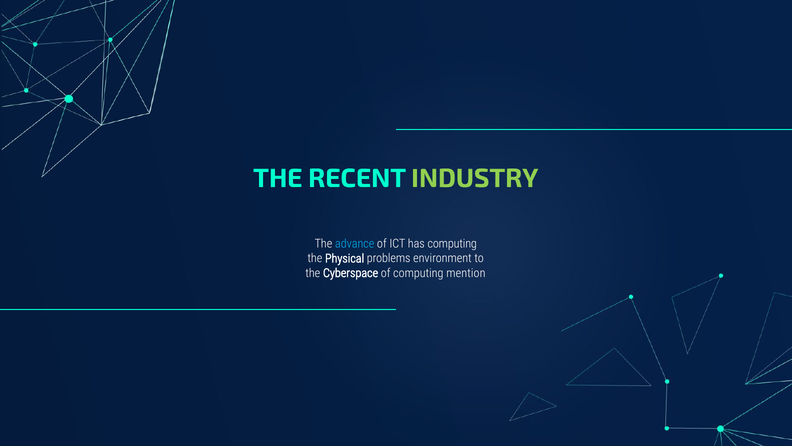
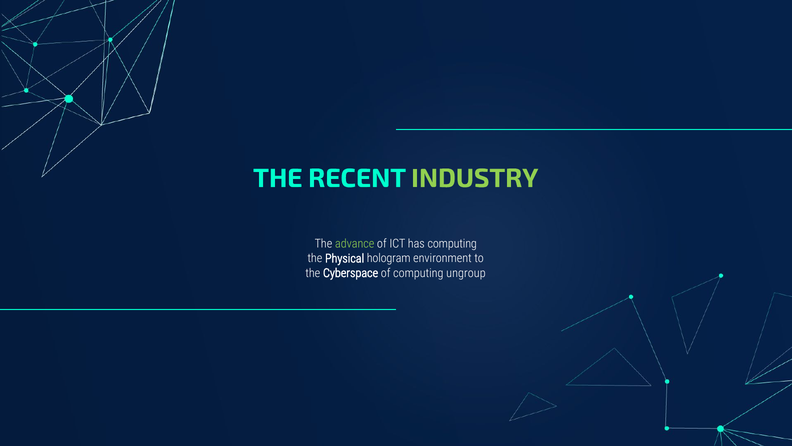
advance colour: light blue -> light green (355, 244)
problems: problems -> hologram (389, 258)
mention: mention -> ungroup (466, 273)
